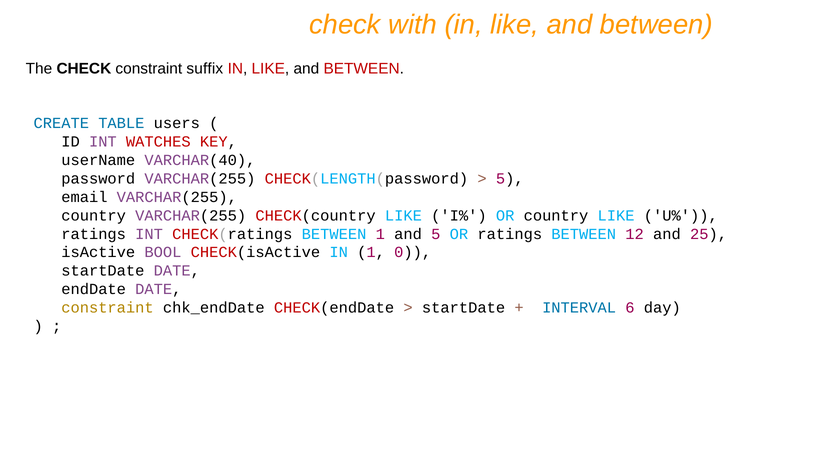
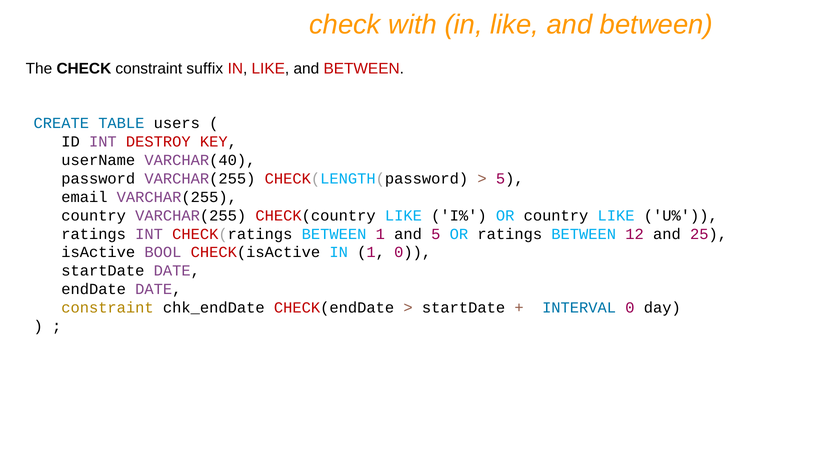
WATCHES: WATCHES -> DESTROY (158, 142)
INTERVAL 6: 6 -> 0 (630, 308)
